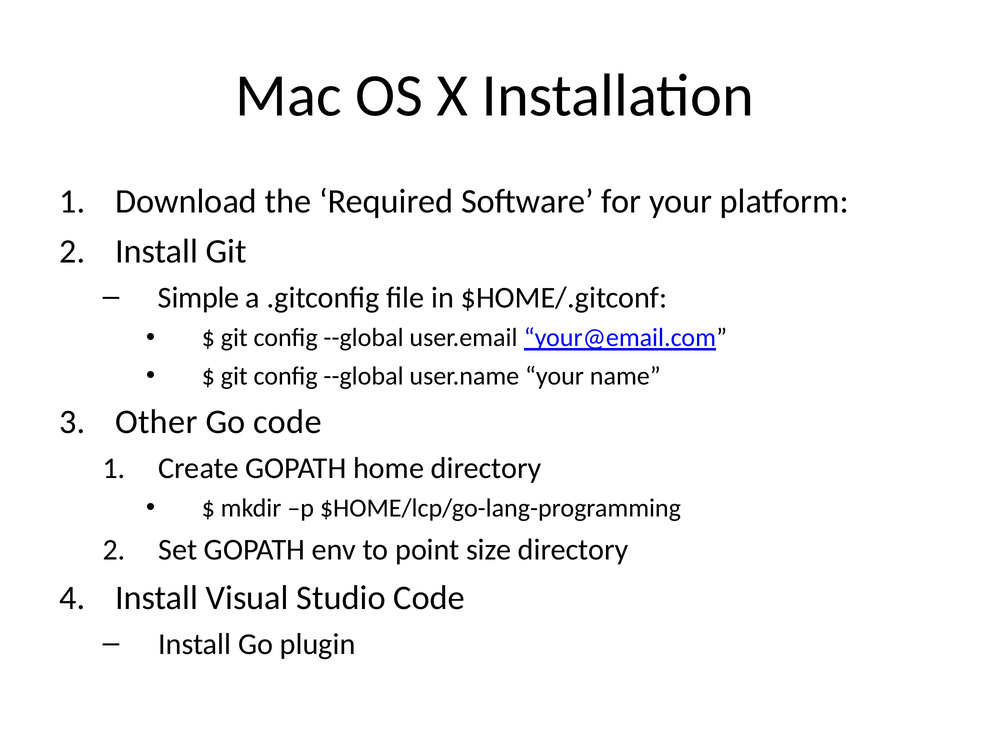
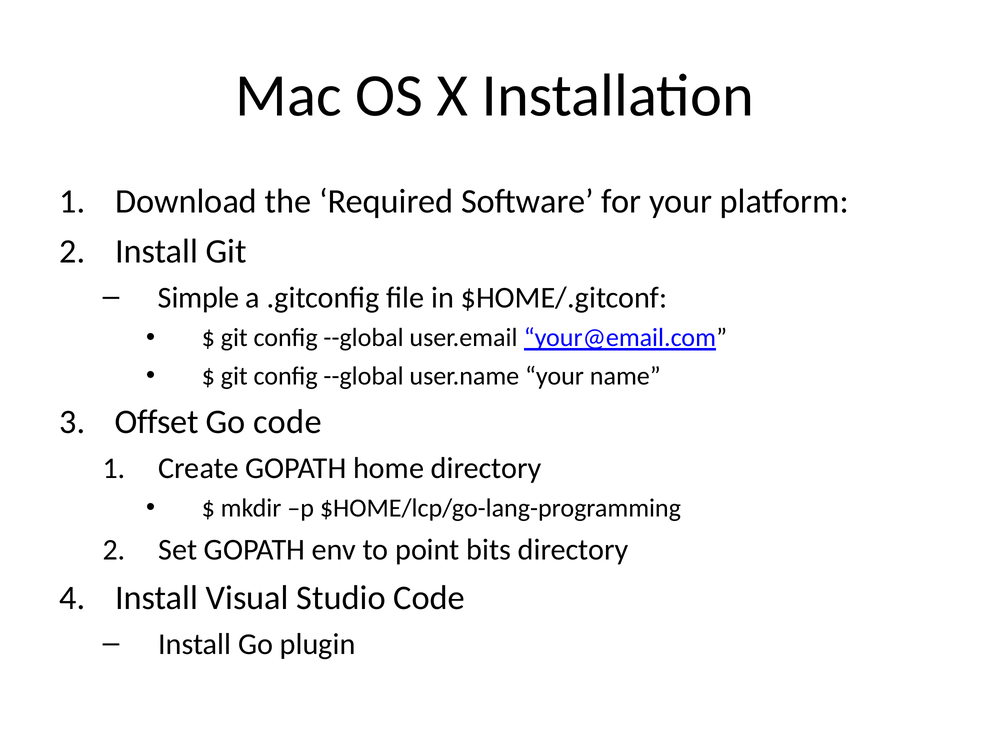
Other: Other -> Offset (157, 422)
size: size -> bits (489, 550)
